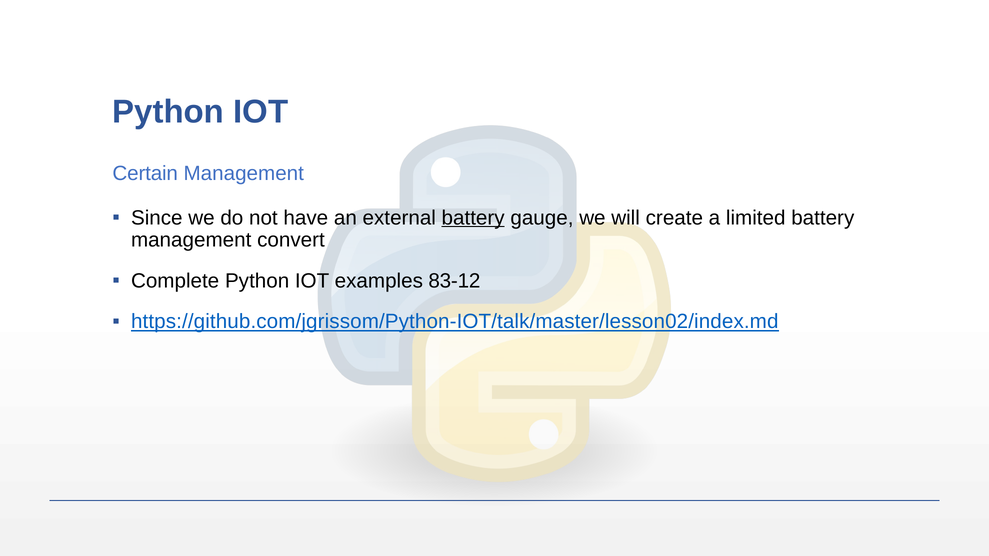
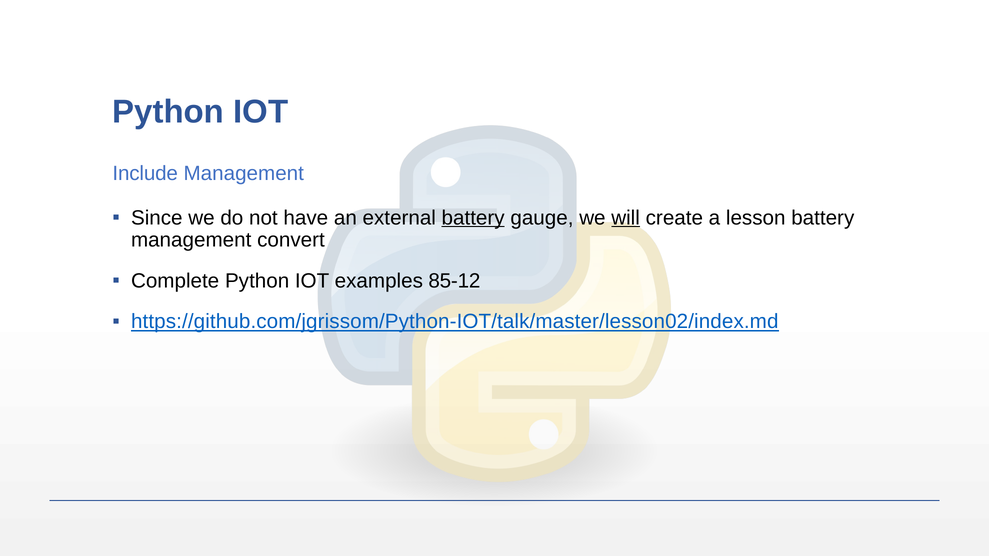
Certain: Certain -> Include (145, 173)
will underline: none -> present (626, 218)
limited: limited -> lesson (756, 218)
83-12: 83-12 -> 85-12 (454, 281)
